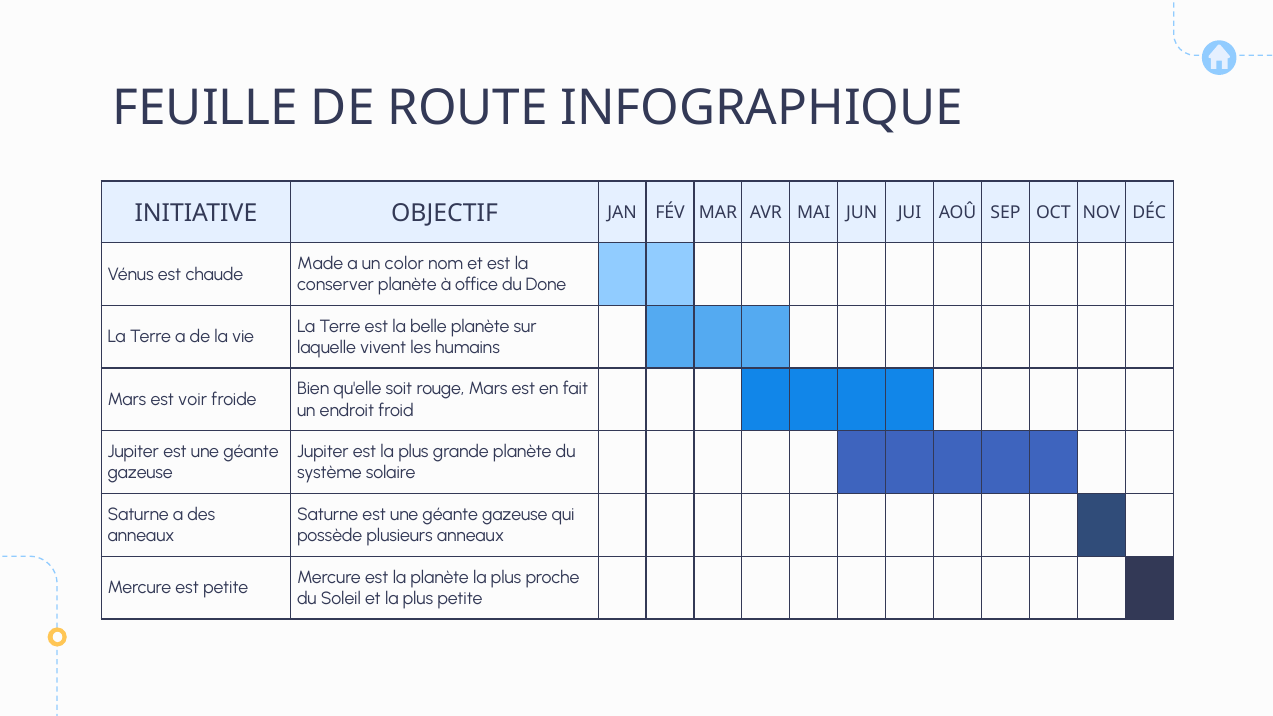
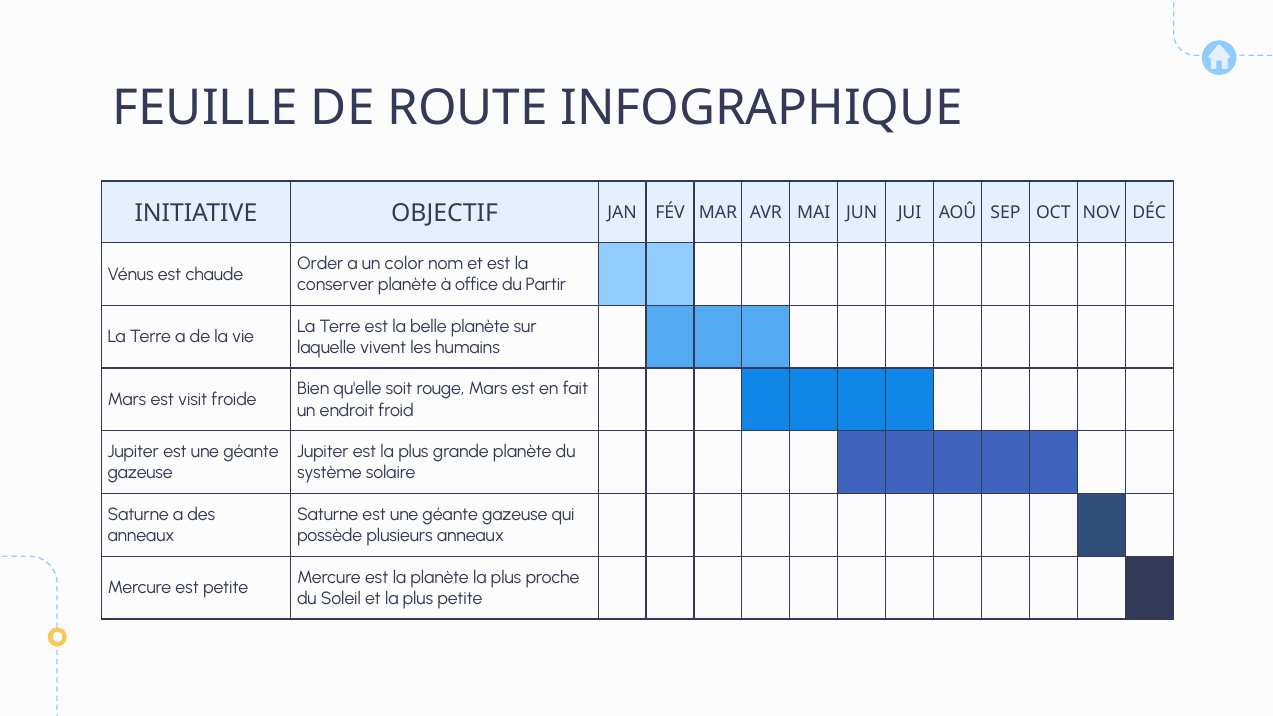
Made: Made -> Order (320, 264)
Done: Done -> Partir (546, 285)
voir: voir -> visit (193, 400)
